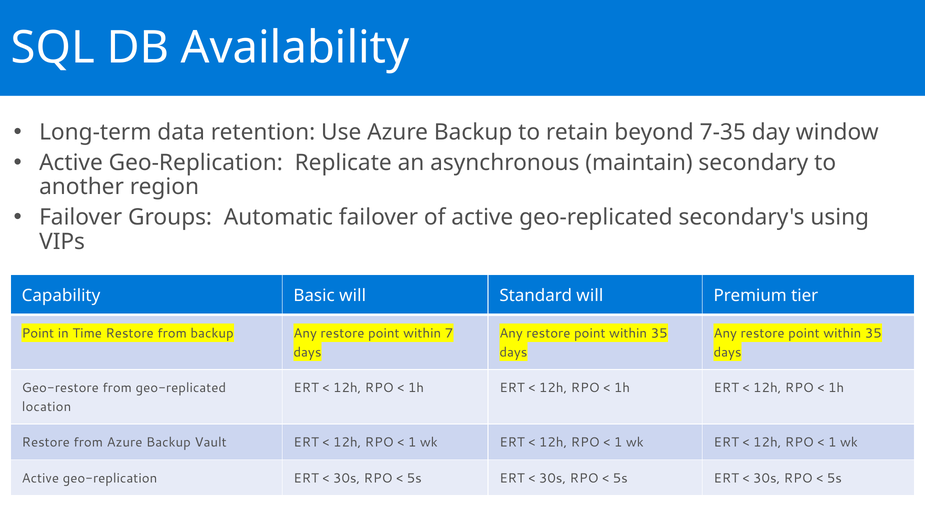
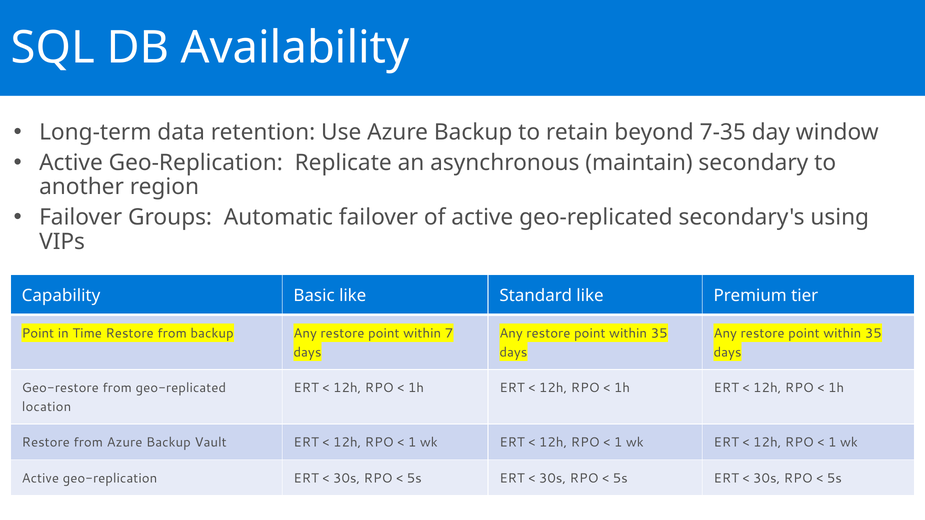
Basic will: will -> like (353, 296)
Standard will: will -> like (590, 296)
